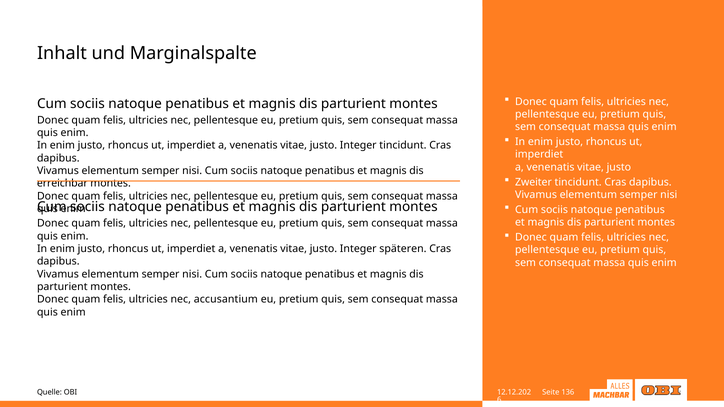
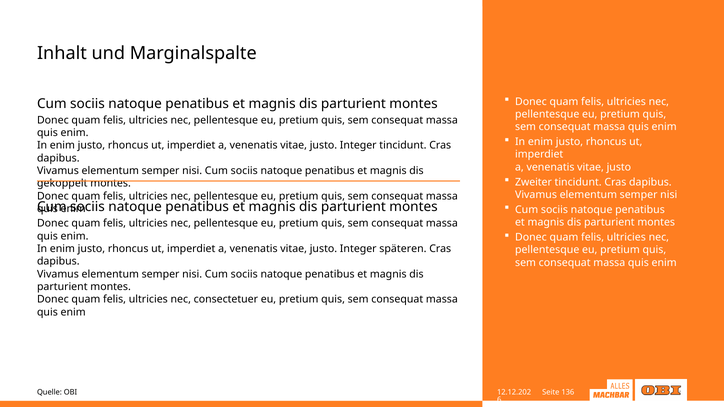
erreichbar: erreichbar -> gekoppelt (62, 184)
accusantium: accusantium -> consectetuer (226, 300)
